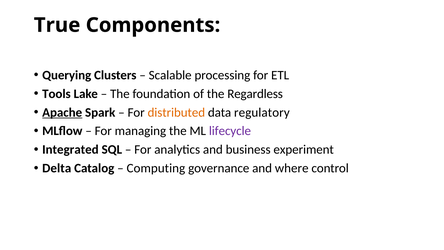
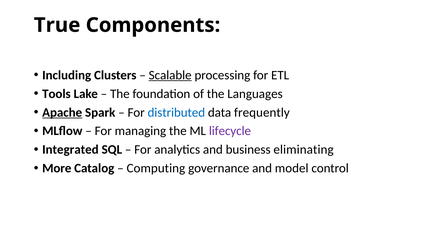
Querying: Querying -> Including (67, 75)
Scalable underline: none -> present (170, 75)
Regardless: Regardless -> Languages (255, 94)
distributed colour: orange -> blue (176, 112)
regulatory: regulatory -> frequently (262, 112)
experiment: experiment -> eliminating (304, 150)
Delta: Delta -> More (57, 168)
where: where -> model (292, 168)
